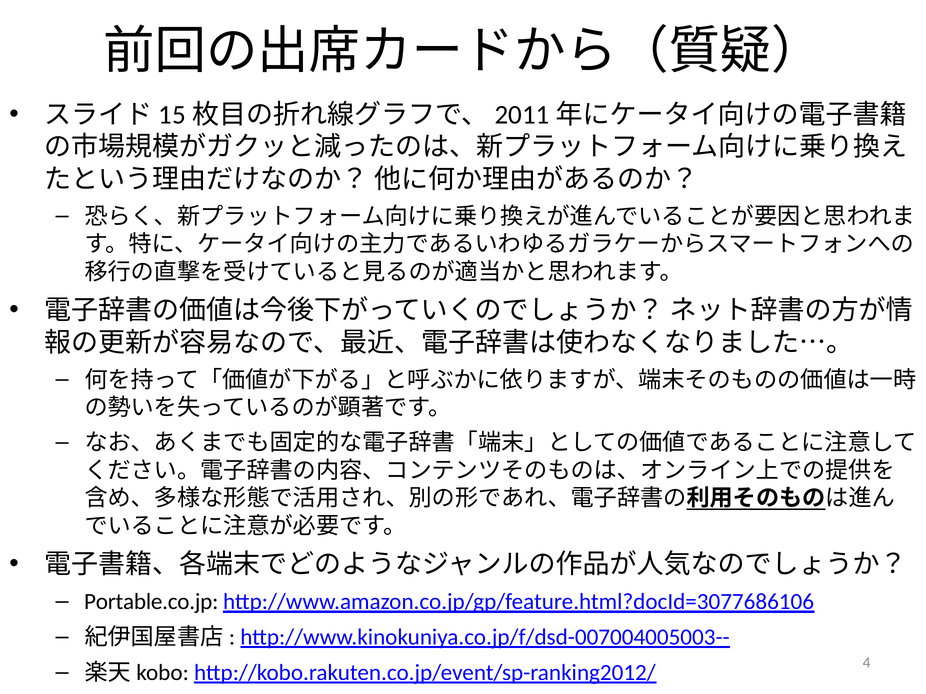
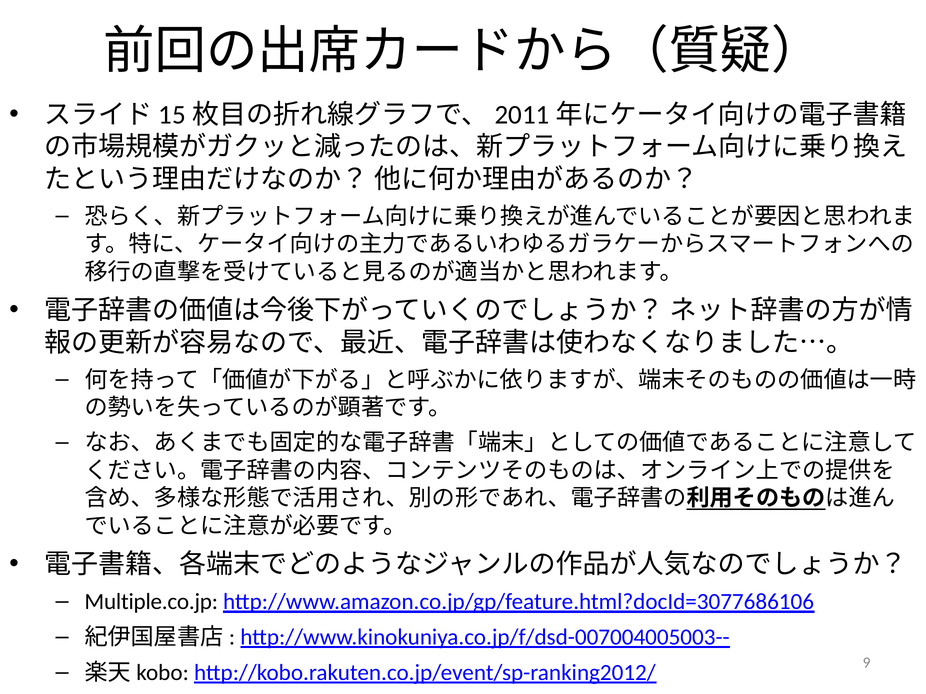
Portable.co.jp: Portable.co.jp -> Multiple.co.jp (151, 602)
4: 4 -> 9 (867, 663)
